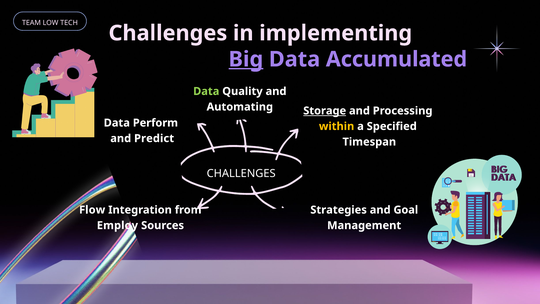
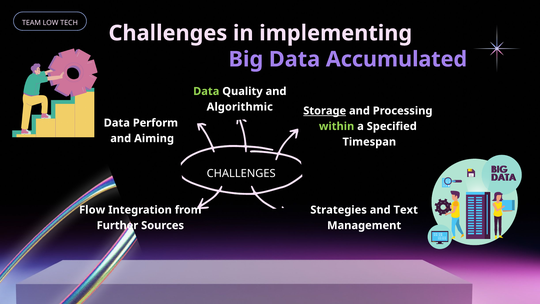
Big underline: present -> none (246, 59)
Automating: Automating -> Algorithmic (240, 107)
within colour: yellow -> light green (337, 126)
Predict: Predict -> Aiming (154, 138)
Goal: Goal -> Text (406, 210)
Employ: Employ -> Further (117, 225)
